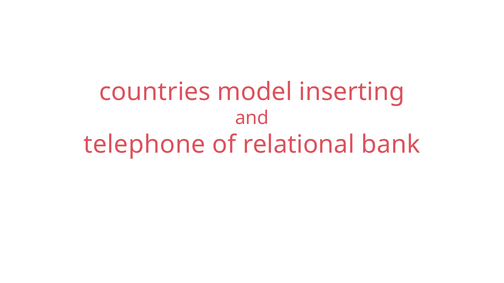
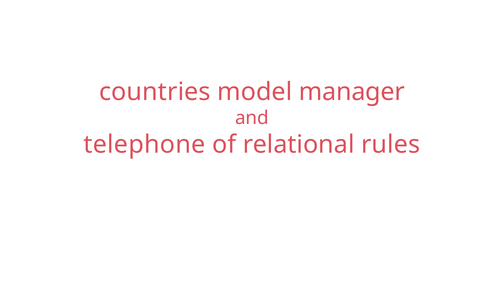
inserting: inserting -> manager (352, 92)
bank: bank -> rules (391, 145)
